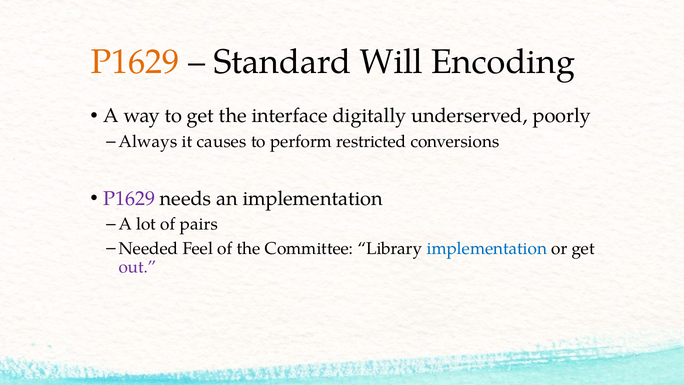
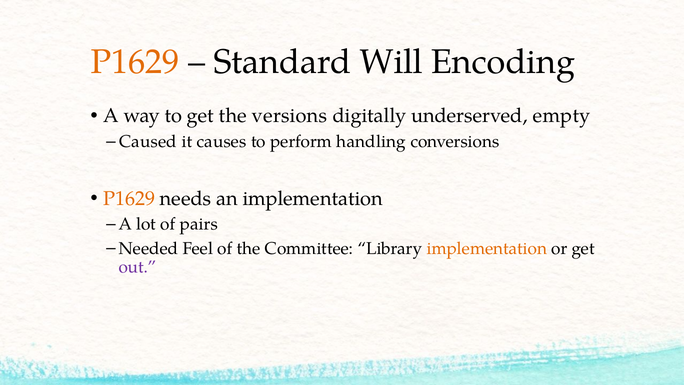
interface: interface -> versions (290, 116)
poorly: poorly -> empty (562, 116)
Always: Always -> Caused (148, 142)
restricted: restricted -> handling (371, 142)
P1629 colour: purple -> orange (129, 198)
implementation colour: blue -> orange (487, 248)
